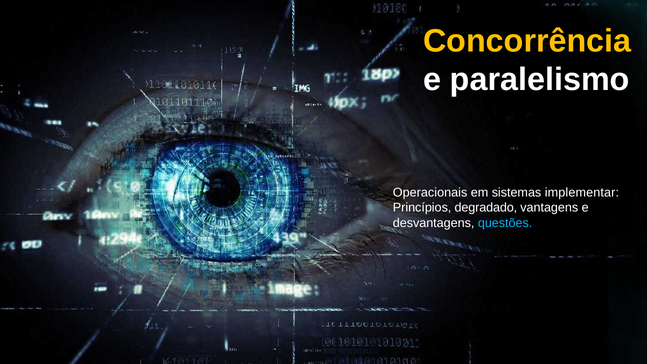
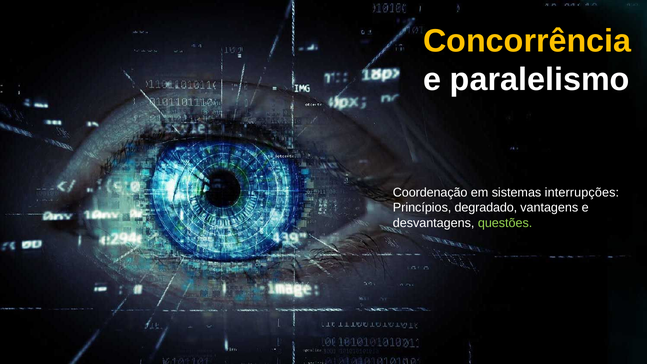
Operacionais: Operacionais -> Coordenação (430, 193)
implementar: implementar -> interrupções (582, 193)
questões colour: light blue -> light green (505, 223)
